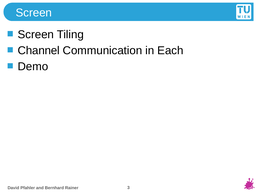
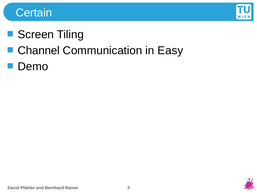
Screen: Screen -> Certain (34, 13)
Each: Each -> Easy (170, 50)
